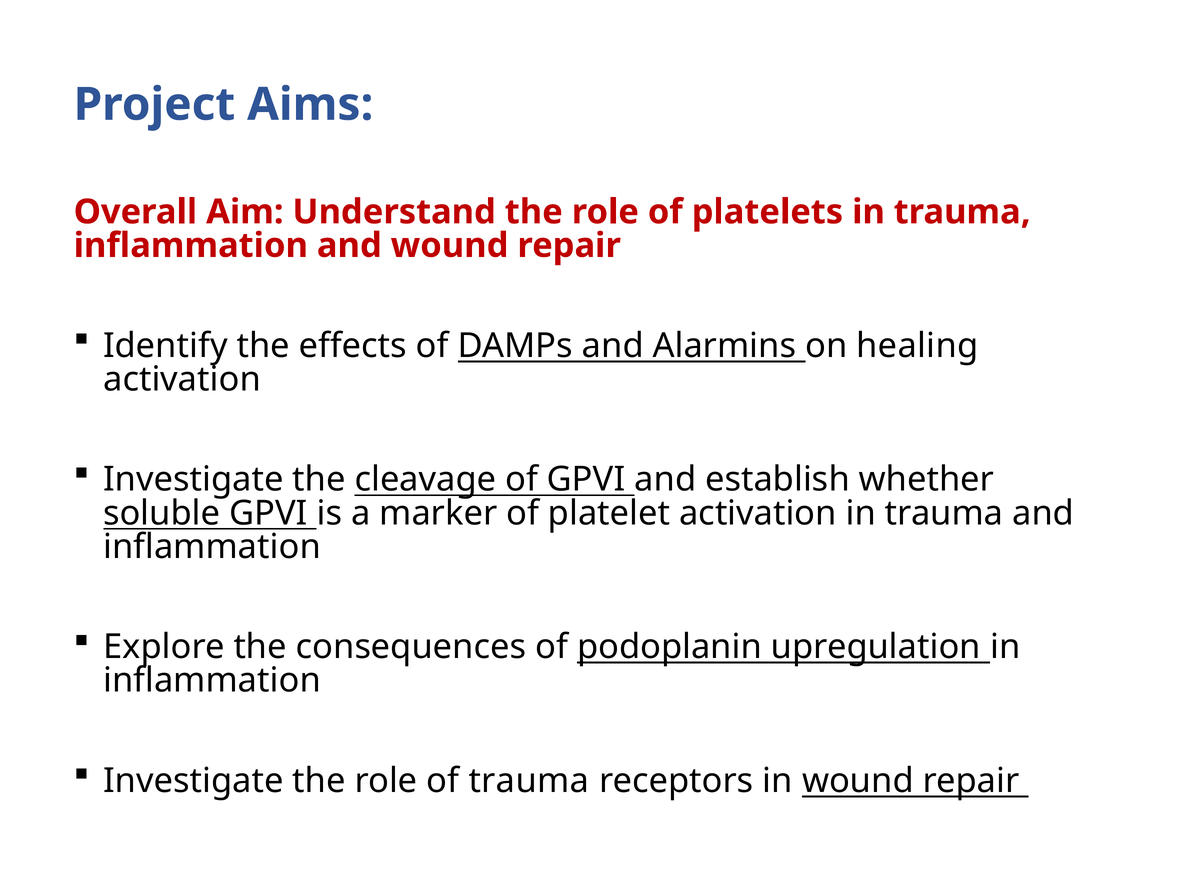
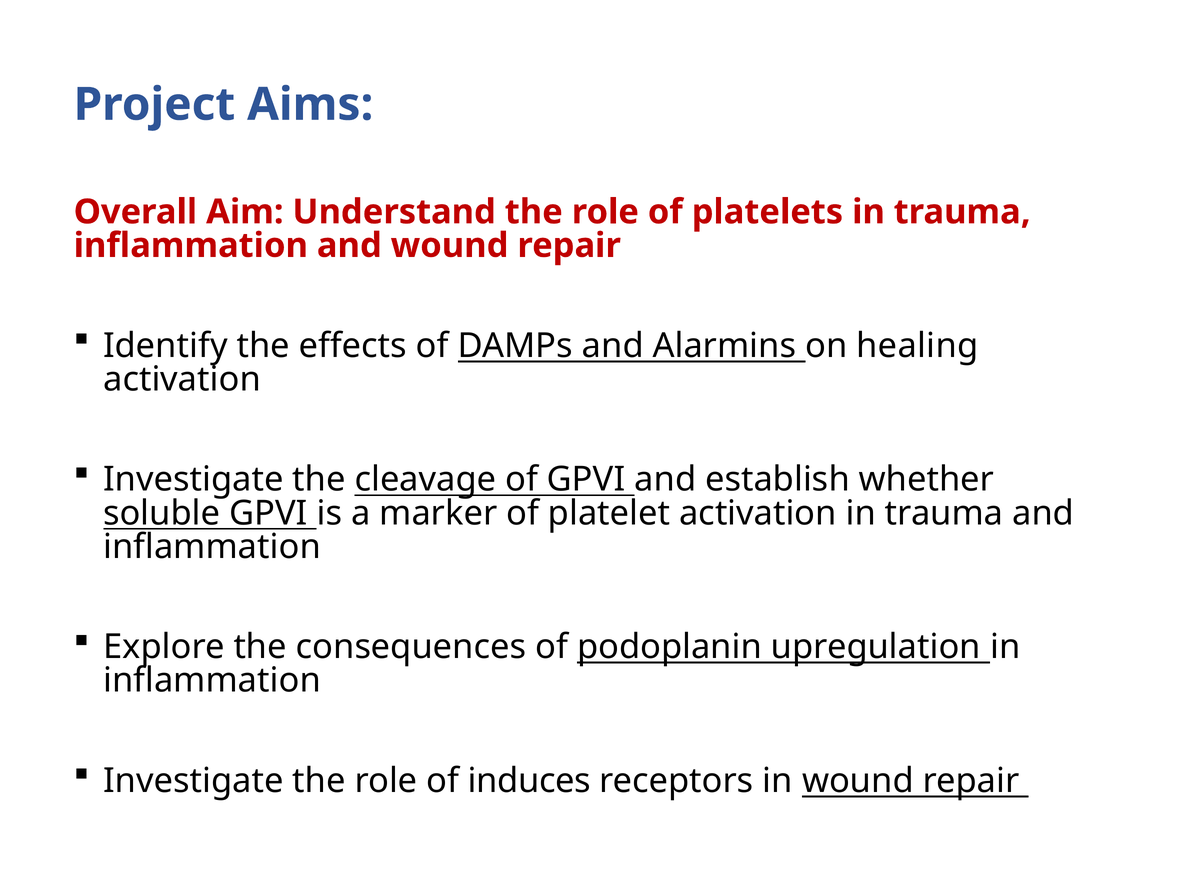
of trauma: trauma -> induces (529, 781)
